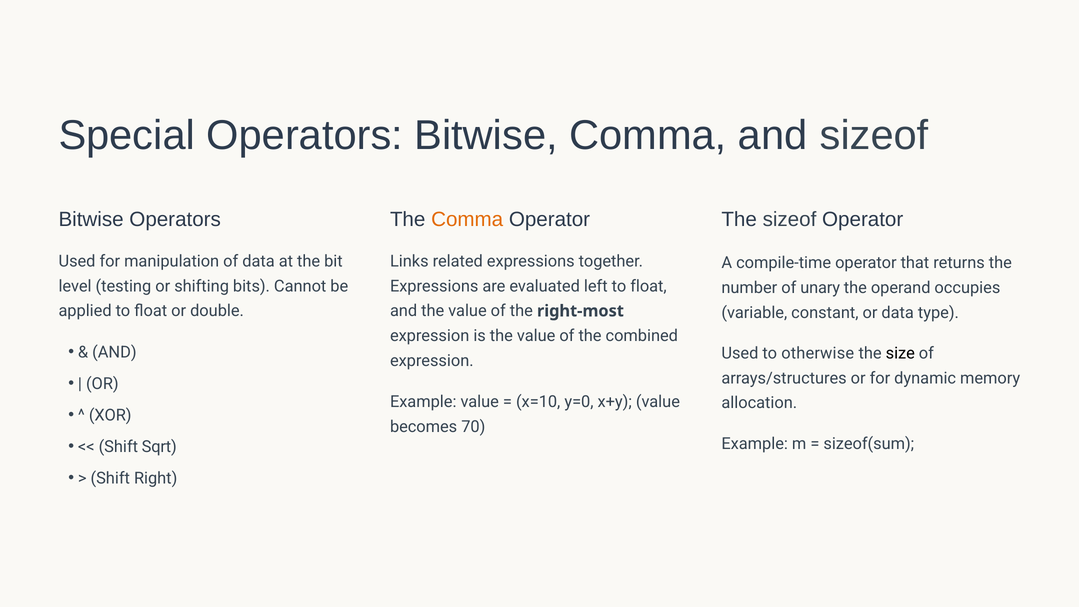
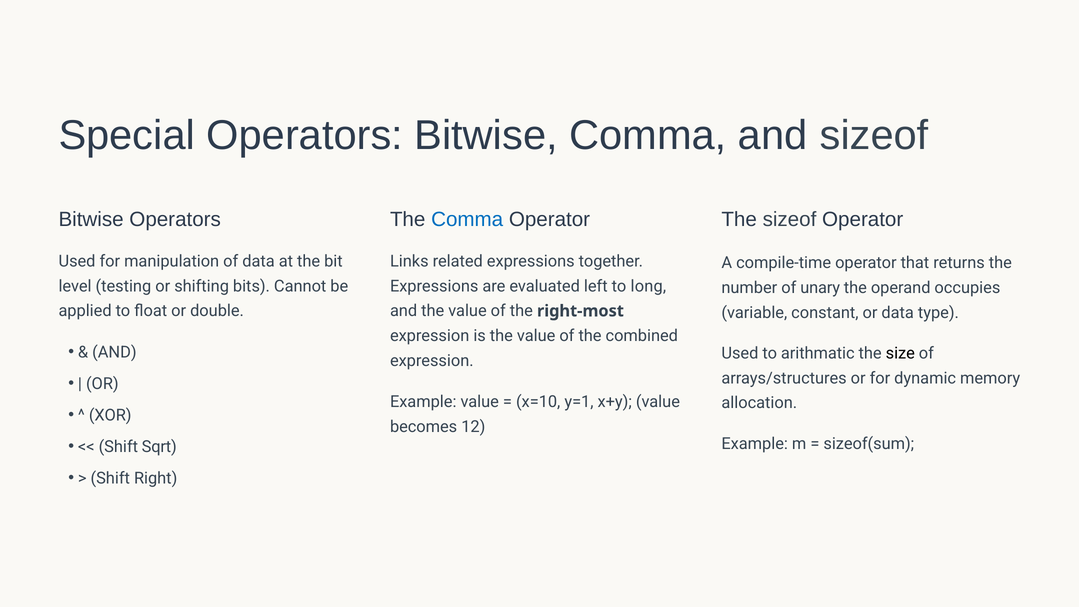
Comma colour: orange -> blue (467, 219)
left to float: float -> long (648, 286)
otherwise: otherwise -> arithmatic (818, 353)
y=0: y=0 -> y=1 (579, 402)
70: 70 -> 12 (473, 427)
